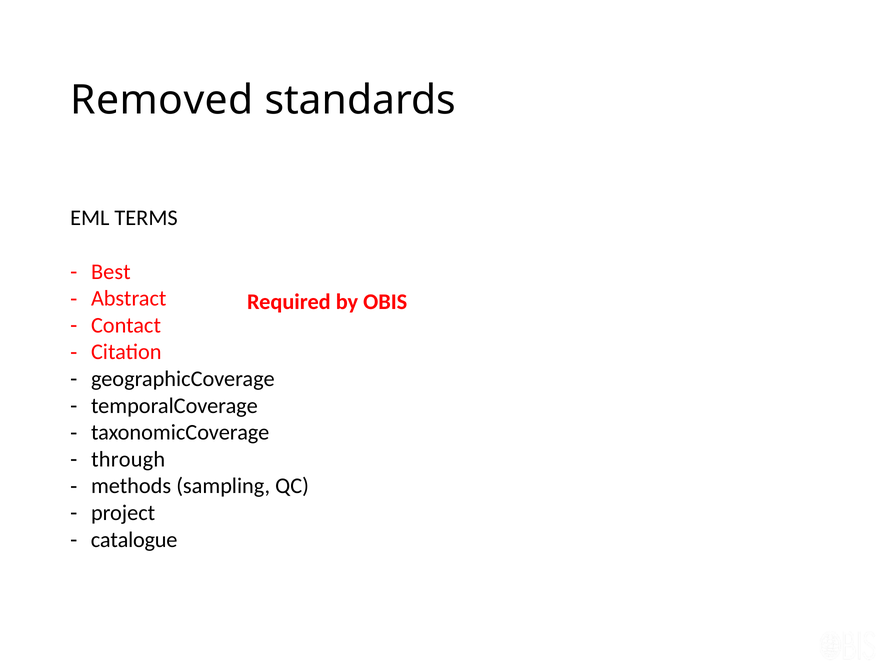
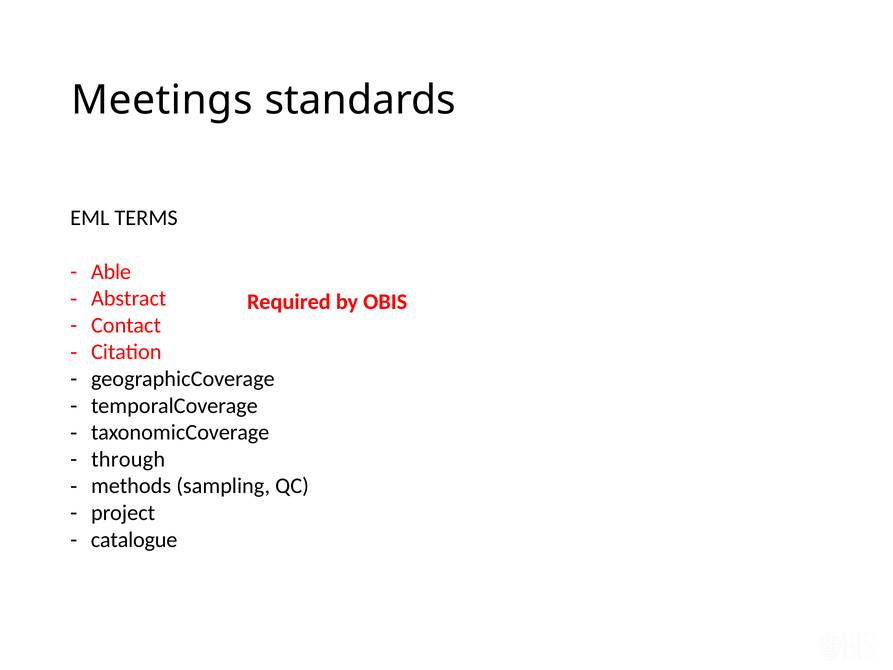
Removed: Removed -> Meetings (162, 100)
Best: Best -> Able (111, 272)
